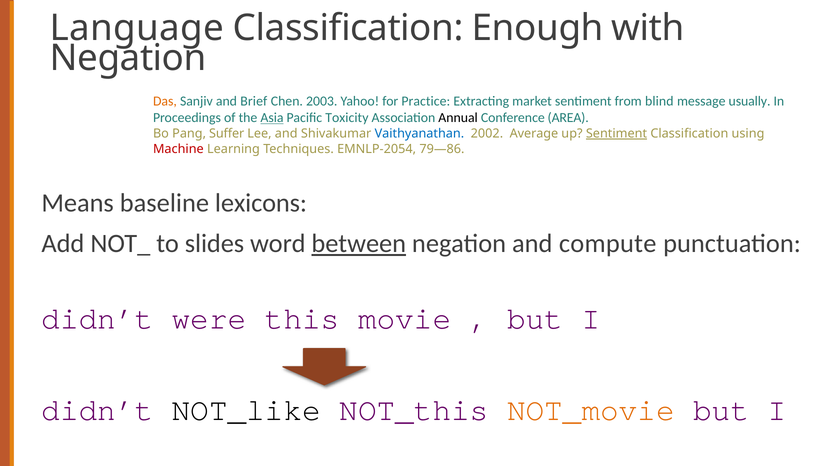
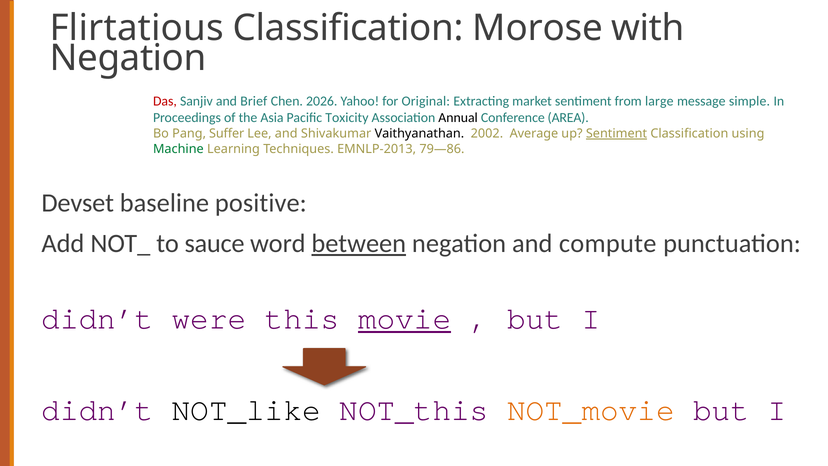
Language: Language -> Flirtatious (137, 28)
Enough: Enough -> Morose (538, 28)
Das colour: orange -> red (165, 101)
2003: 2003 -> 2026 (322, 101)
Practice: Practice -> Original (426, 101)
blind: blind -> large (659, 101)
usually: usually -> simple (749, 101)
Asia underline: present -> none (272, 118)
Vaithyanathan colour: blue -> black (419, 134)
Machine colour: red -> green (178, 149)
EMNLP-2054: EMNLP-2054 -> EMNLP-2013 (377, 149)
Means: Means -> Devset (78, 203)
lexicons: lexicons -> positive (261, 203)
slides: slides -> sauce (215, 243)
movie underline: none -> present (405, 319)
